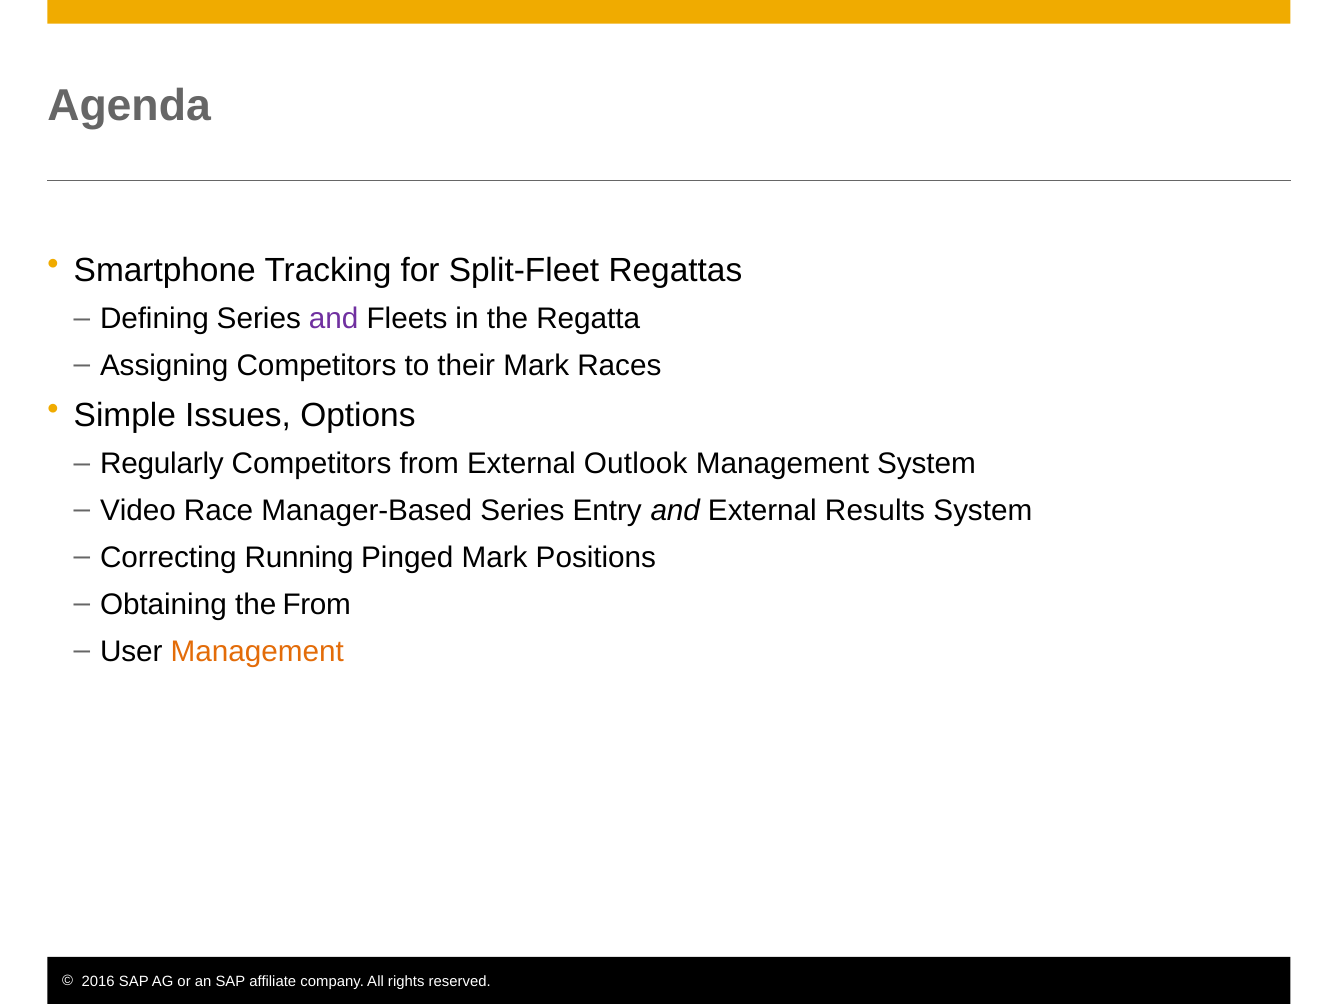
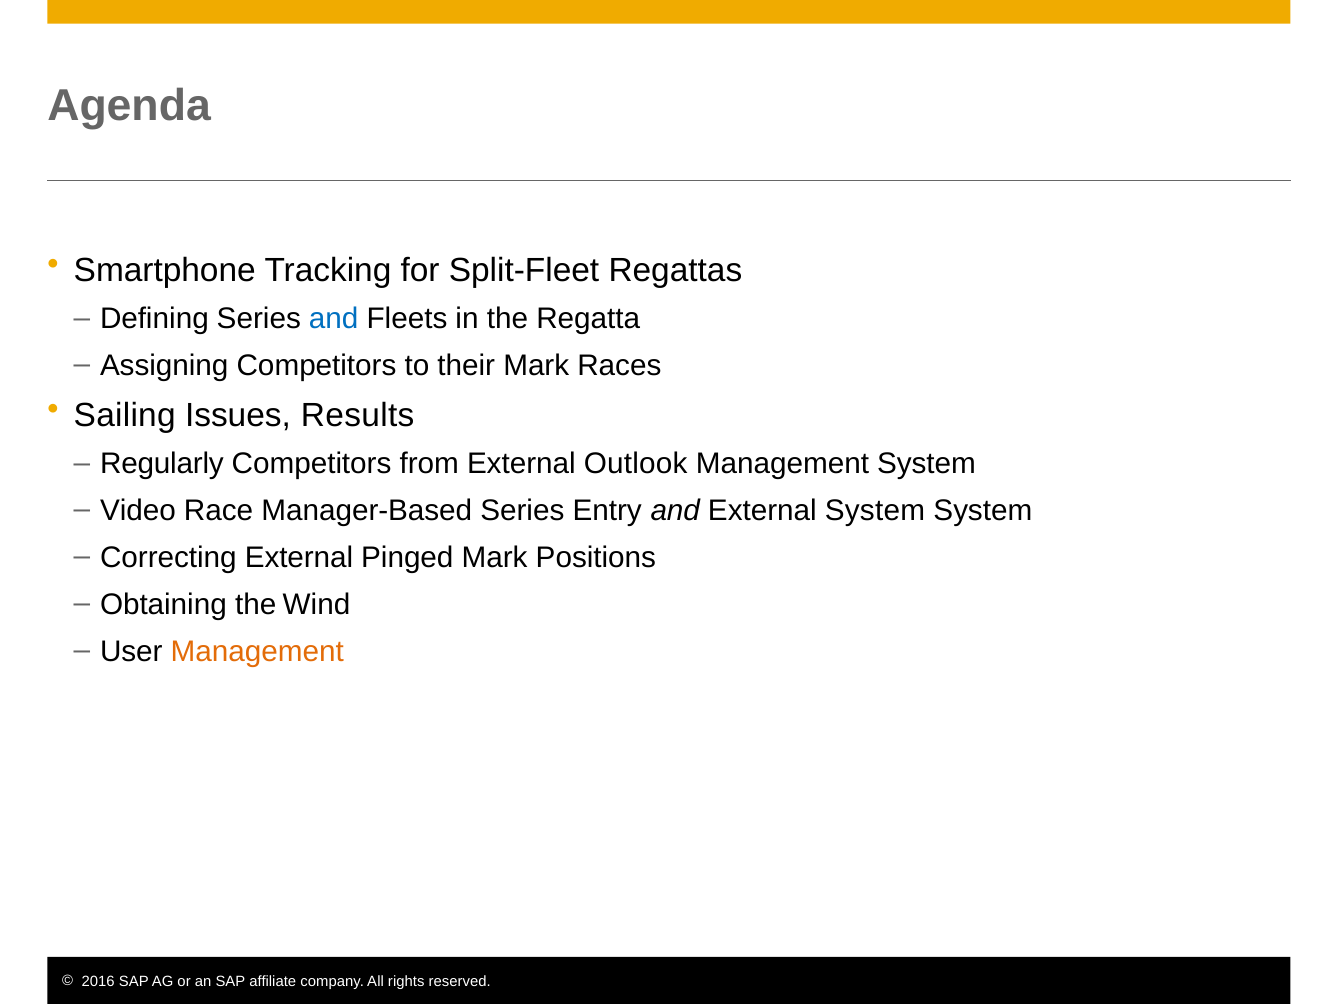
and colour: purple -> blue (334, 319)
Simple: Simple -> Sailing (125, 415)
Options: Options -> Results (358, 415)
External Results: Results -> System (875, 511)
Correcting Running: Running -> External (299, 557)
the From: From -> Wind (317, 604)
